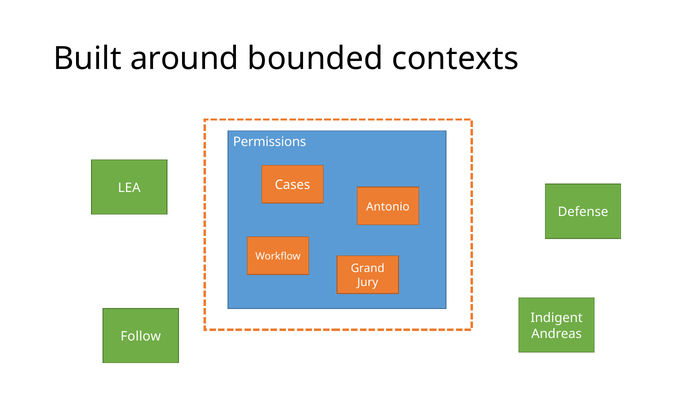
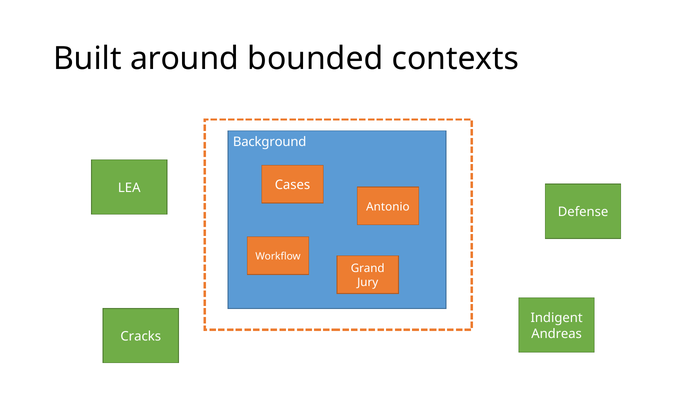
Permissions: Permissions -> Background (270, 142)
Follow: Follow -> Cracks (141, 336)
